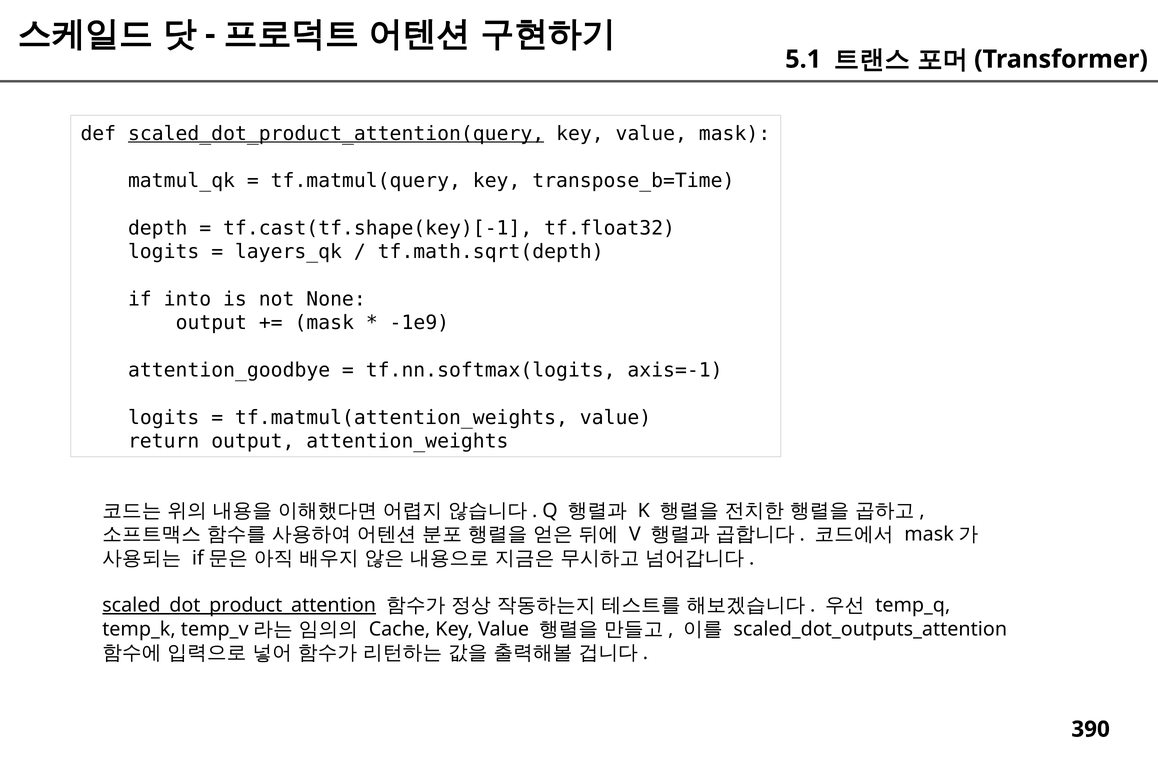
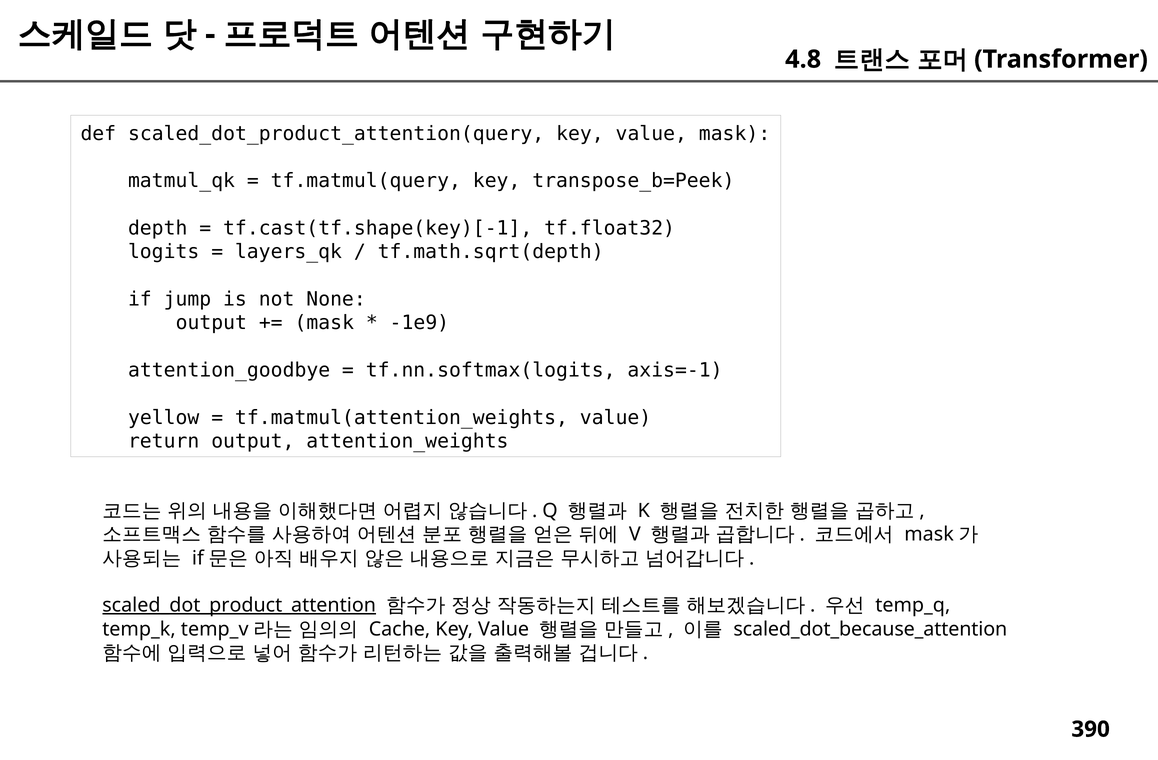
5.1: 5.1 -> 4.8 (803, 59)
scaled_dot_product_attention(query underline: present -> none (336, 134)
transpose_b=Time: transpose_b=Time -> transpose_b=Peek (633, 181)
into: into -> jump (187, 299)
logits: logits -> yellow (164, 418)
scaled_dot_outputs_attention: scaled_dot_outputs_attention -> scaled_dot_because_attention (870, 630)
